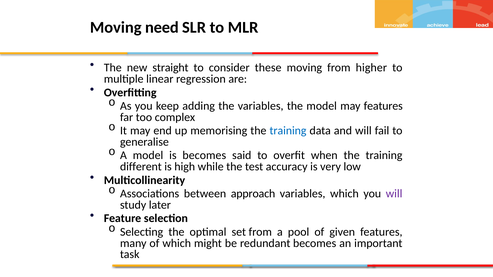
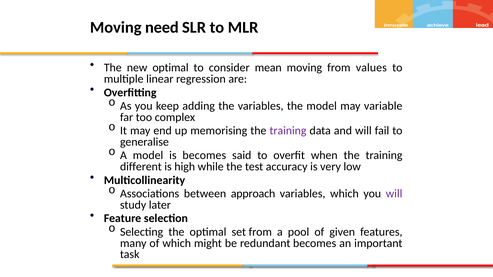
new straight: straight -> optimal (171, 68)
these: these -> mean (268, 68)
higher: higher -> values (371, 68)
may features: features -> variable (383, 106)
training colour: blue -> purple (288, 131)
